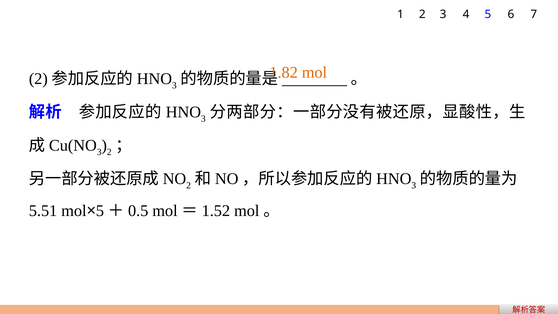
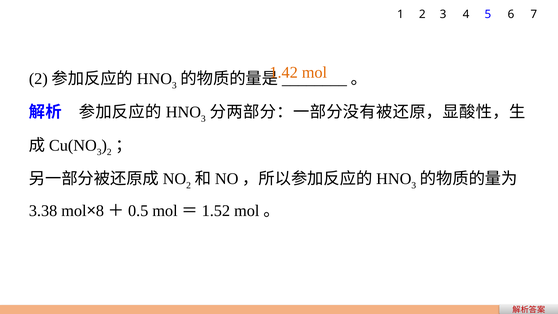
1.82: 1.82 -> 1.42 (284, 72)
5.51: 5.51 -> 3.38 (43, 211)
5: 5 -> 8 (100, 211)
